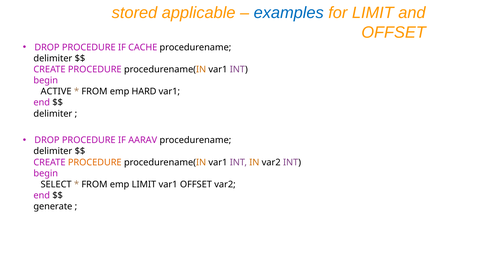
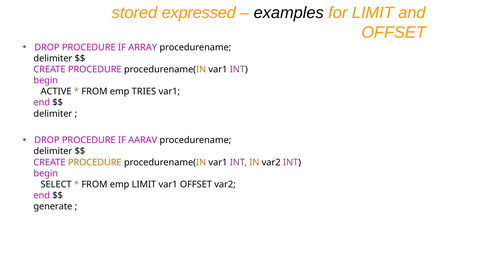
applicable: applicable -> expressed (199, 13)
examples colour: blue -> black (289, 13)
CACHE: CACHE -> ARRAY (143, 47)
HARD: HARD -> TRIES (144, 92)
